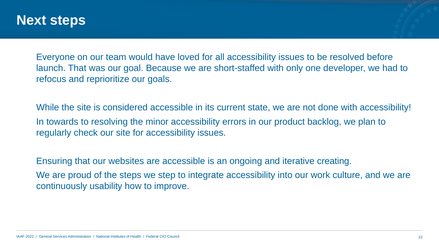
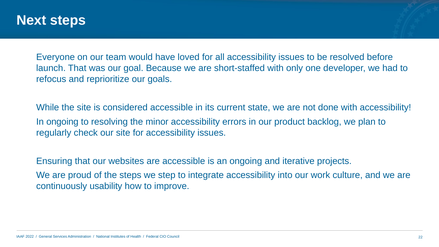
In towards: towards -> ongoing (62, 122)
creating: creating -> projects (334, 161)
